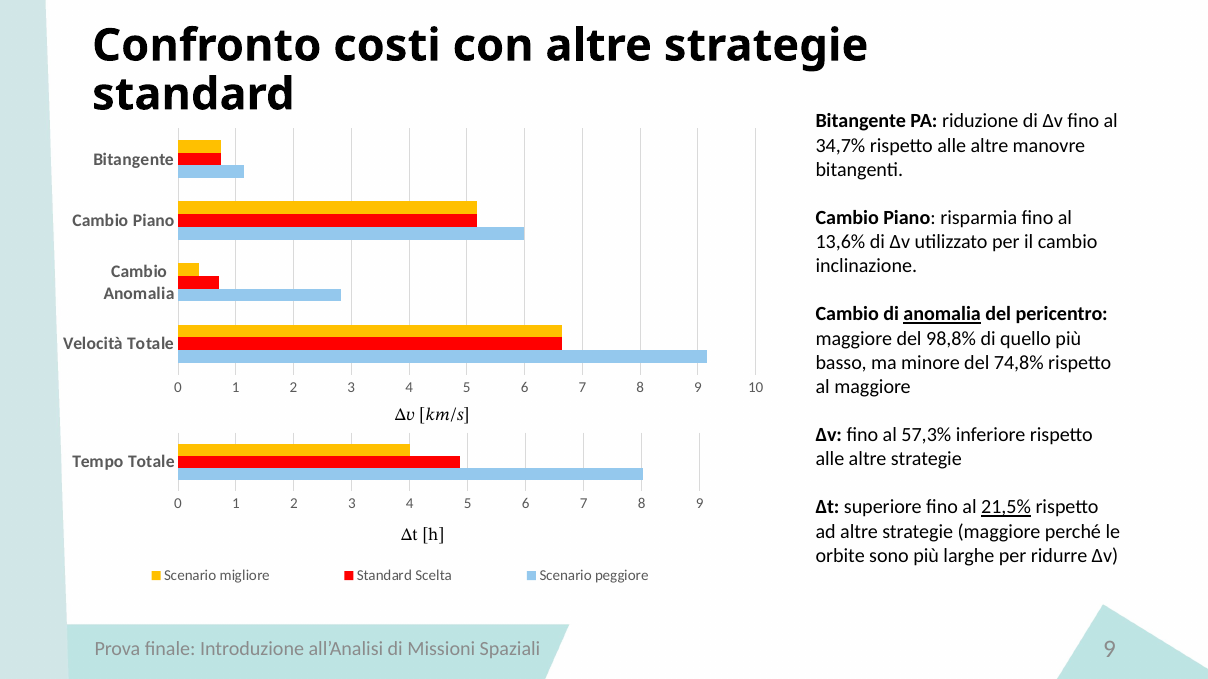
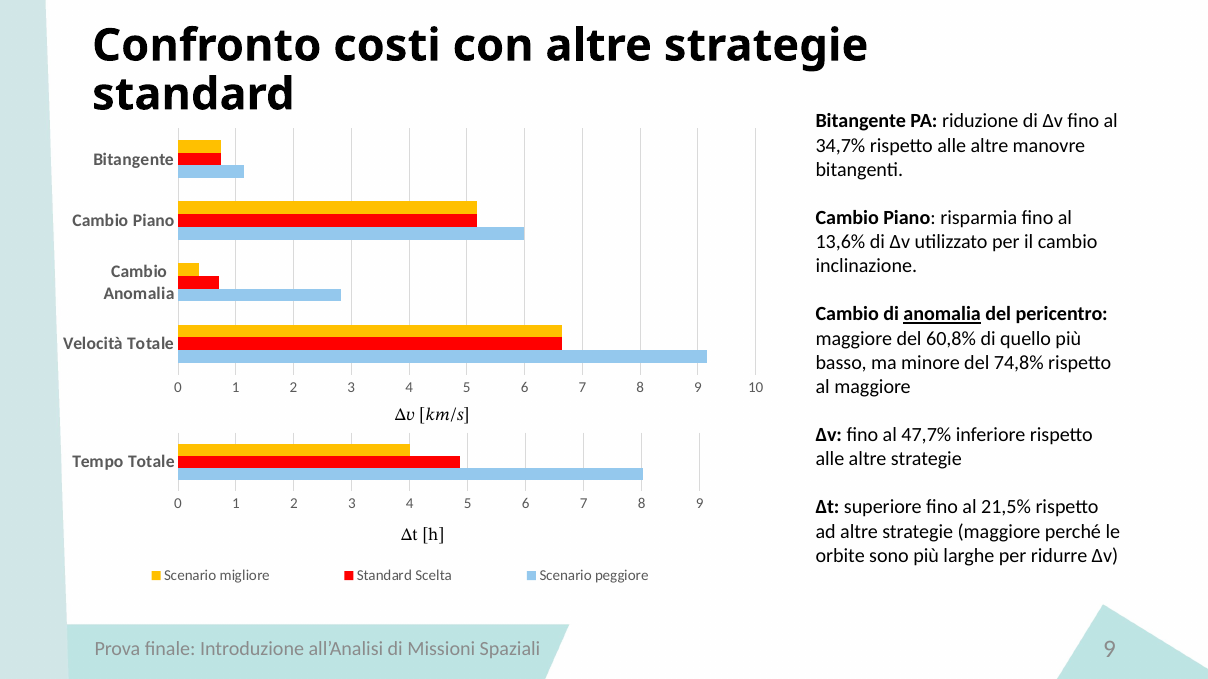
98,8%: 98,8% -> 60,8% (951, 339)
57,3%: 57,3% -> 47,7% (926, 435)
21,5% underline: present -> none (1006, 508)
